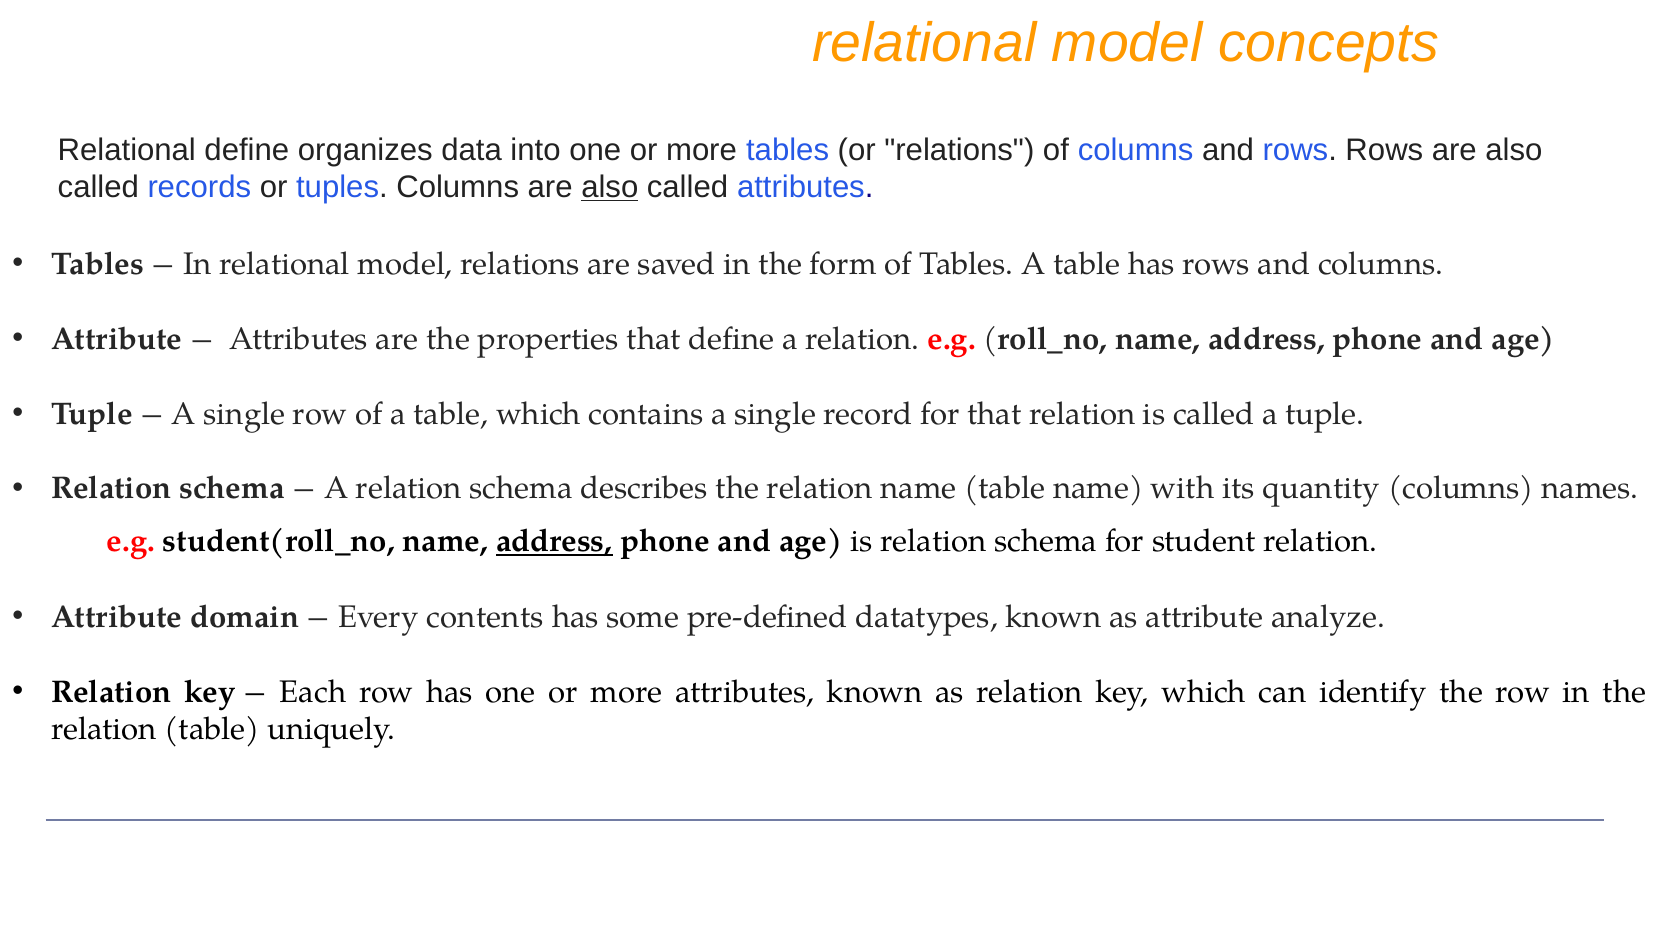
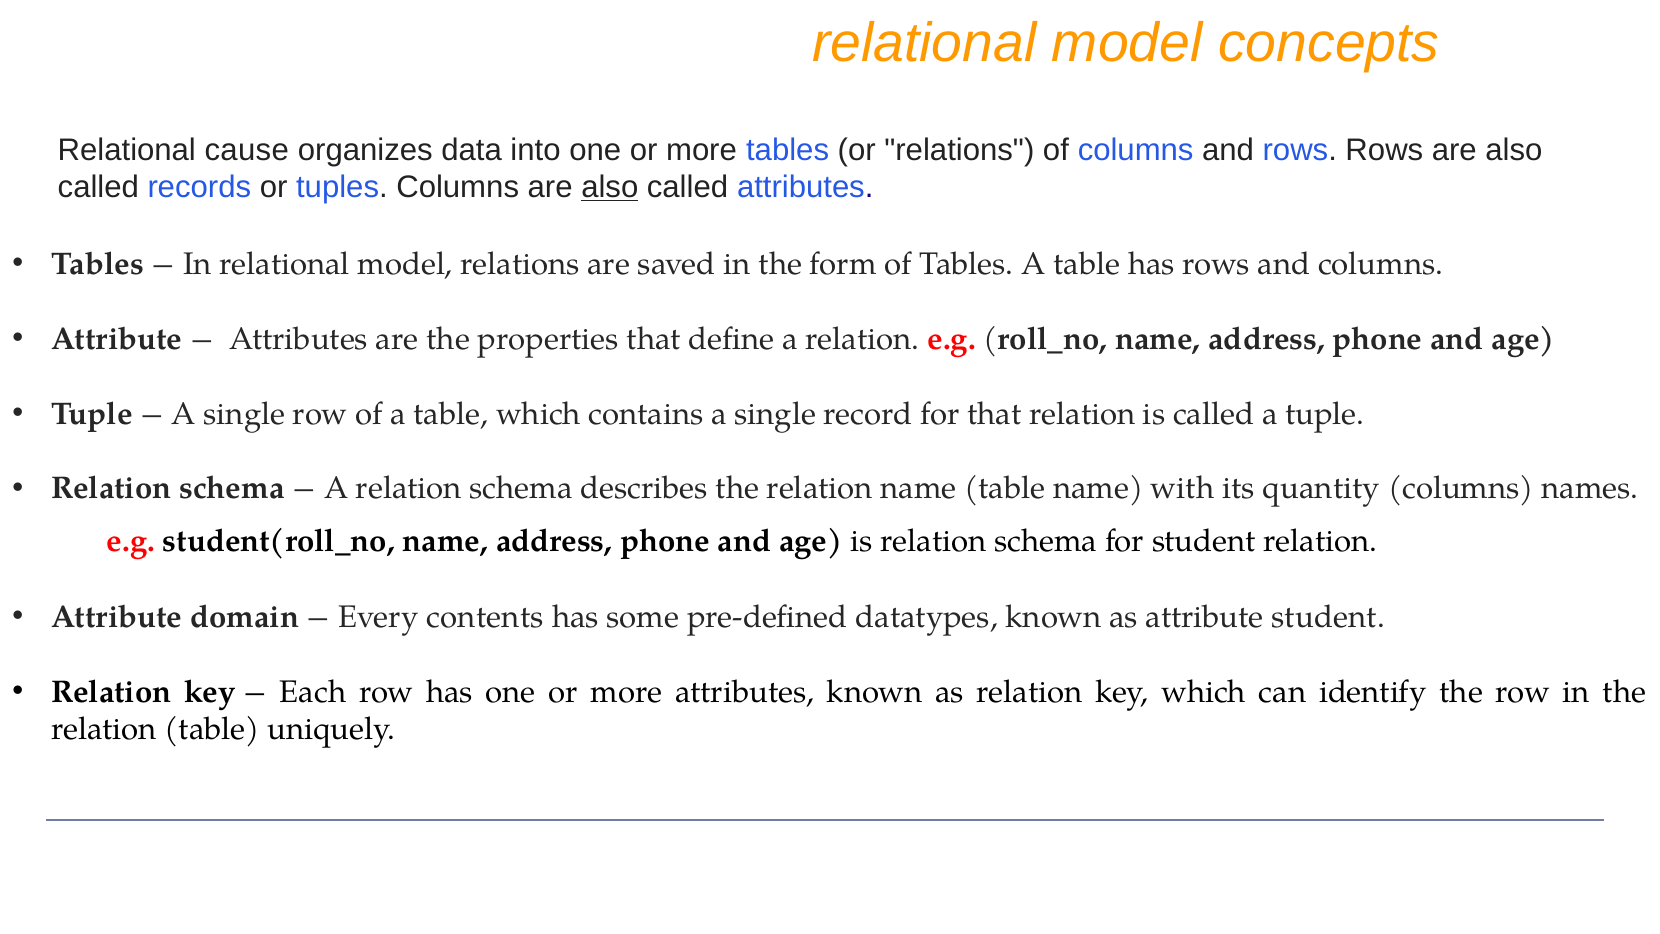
Relational define: define -> cause (247, 150)
address underline: present -> none (554, 542)
attribute analyze: analyze -> student (1328, 617)
